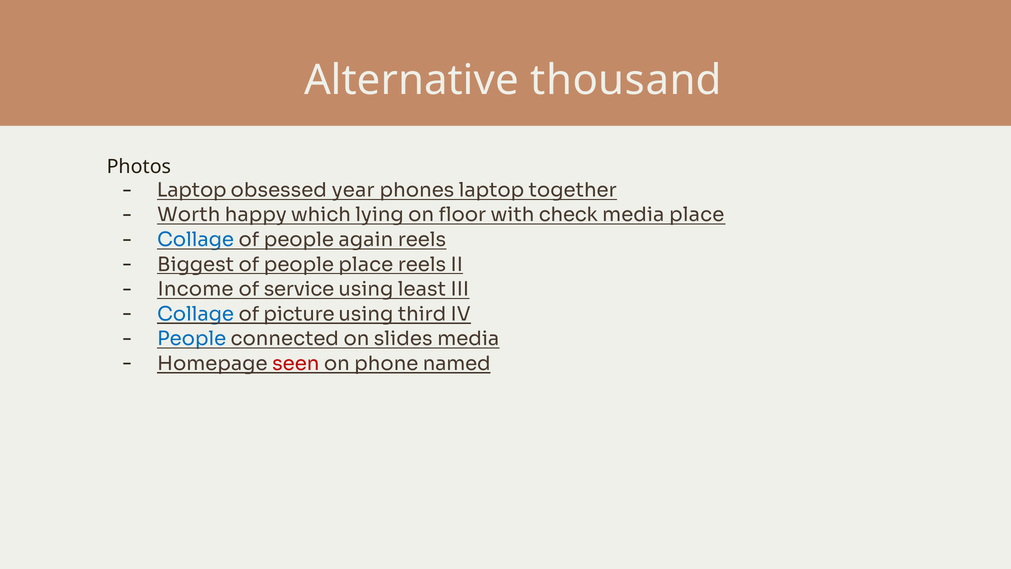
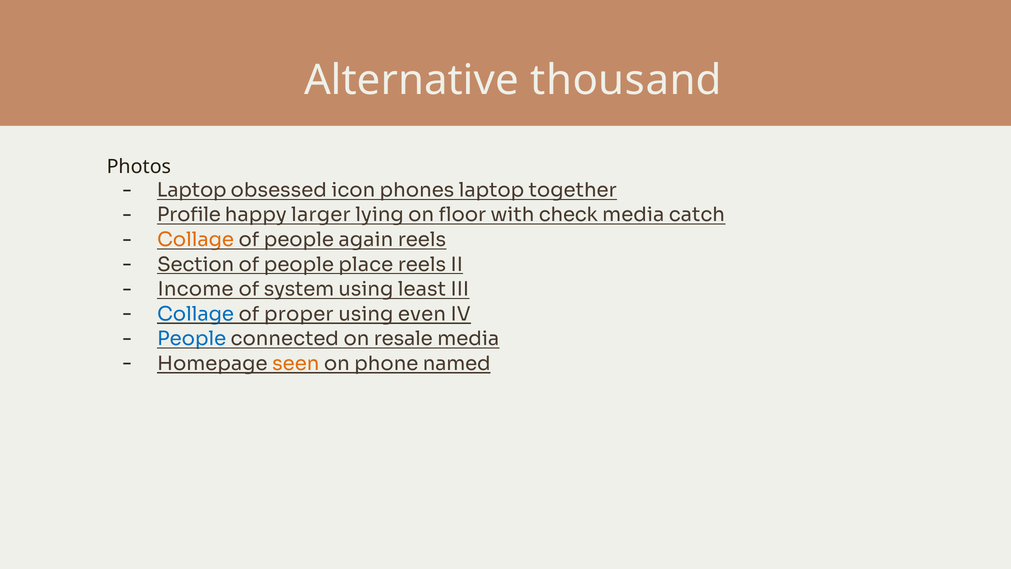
year: year -> icon (353, 190)
Worth: Worth -> Profile (189, 215)
which: which -> larger (321, 215)
media place: place -> catch (697, 215)
Collage colour: blue -> orange (196, 240)
Biggest: Biggest -> Section (196, 264)
service: service -> system (299, 289)
picture: picture -> proper (299, 314)
third: third -> even (422, 314)
slides: slides -> resale (403, 339)
seen colour: red -> orange (296, 363)
